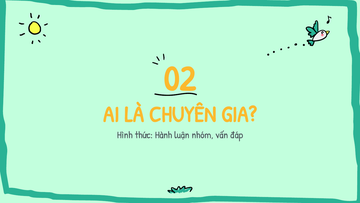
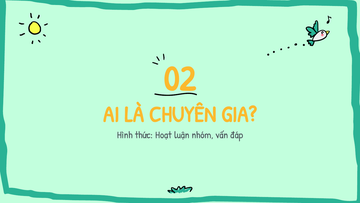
Hành: Hành -> Hoạt (163, 135)
